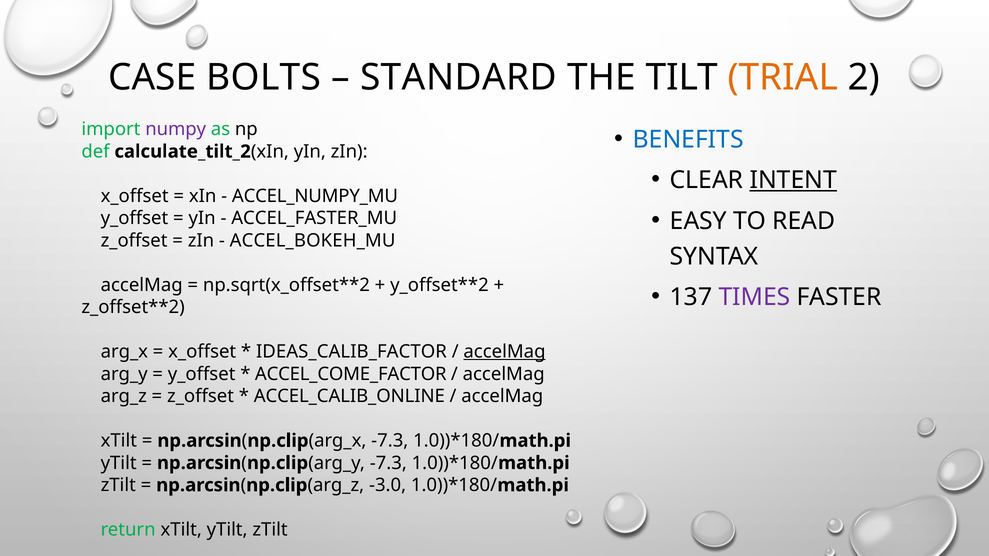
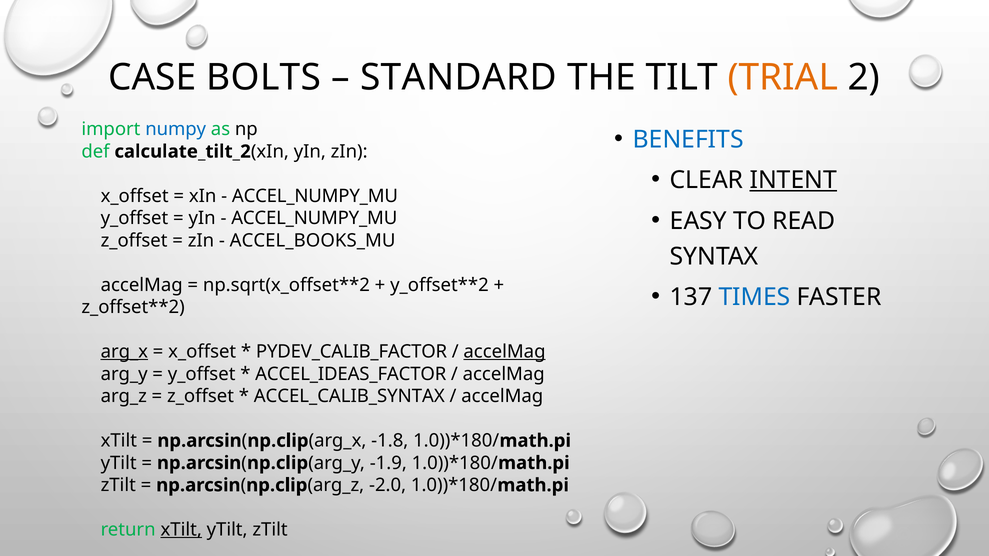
numpy colour: purple -> blue (176, 129)
ACCEL_FASTER_MU: ACCEL_FASTER_MU -> ACCEL_NUMPY_MU (314, 218)
ACCEL_BOKEH_MU: ACCEL_BOKEH_MU -> ACCEL_BOOKS_MU (313, 241)
TIMES colour: purple -> blue (755, 297)
arg_x underline: none -> present (124, 352)
IDEAS_CALIB_FACTOR: IDEAS_CALIB_FACTOR -> PYDEV_CALIB_FACTOR (352, 352)
ACCEL_COME_FACTOR: ACCEL_COME_FACTOR -> ACCEL_IDEAS_FACTOR (351, 374)
ACCEL_CALIB_ONLINE: ACCEL_CALIB_ONLINE -> ACCEL_CALIB_SYNTAX (349, 396)
arg_x -7.3: -7.3 -> -1.8 (390, 441)
arg_y -7.3: -7.3 -> -1.9 (388, 463)
-3.0: -3.0 -> -2.0 (388, 485)
xTilt underline: none -> present (181, 530)
